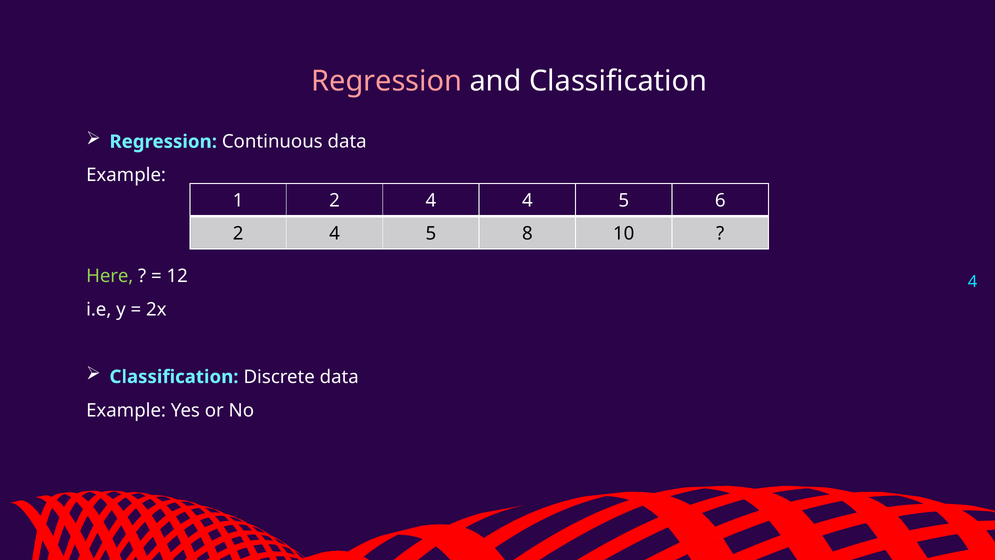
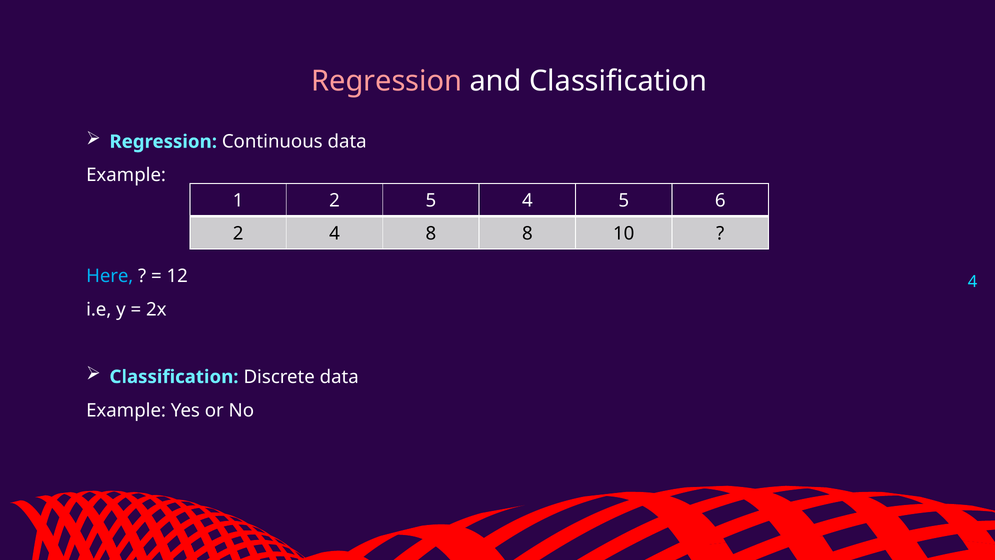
1 2 4: 4 -> 5 (431, 201)
2 4 5: 5 -> 8 (431, 234)
Here colour: light green -> light blue (110, 276)
